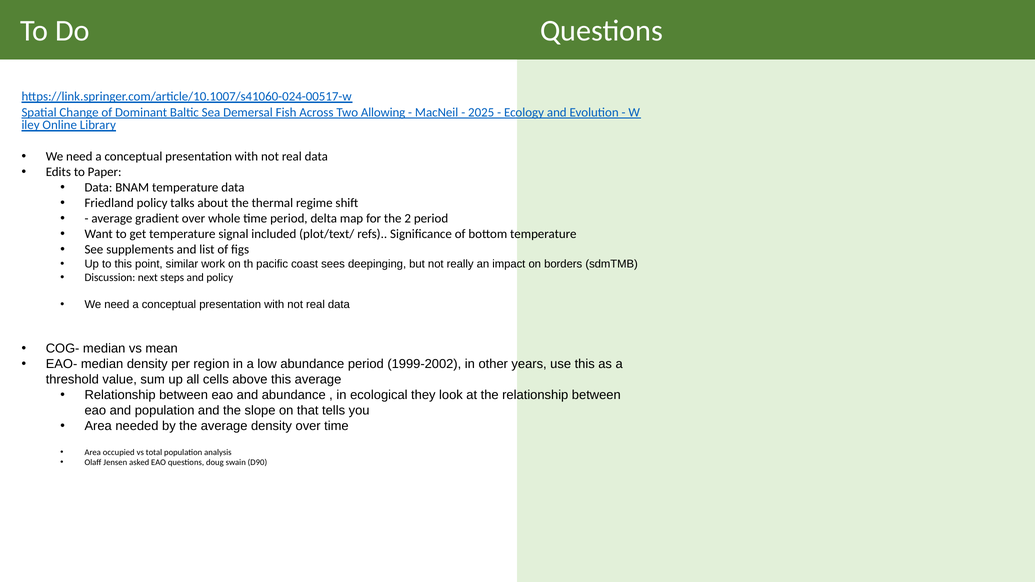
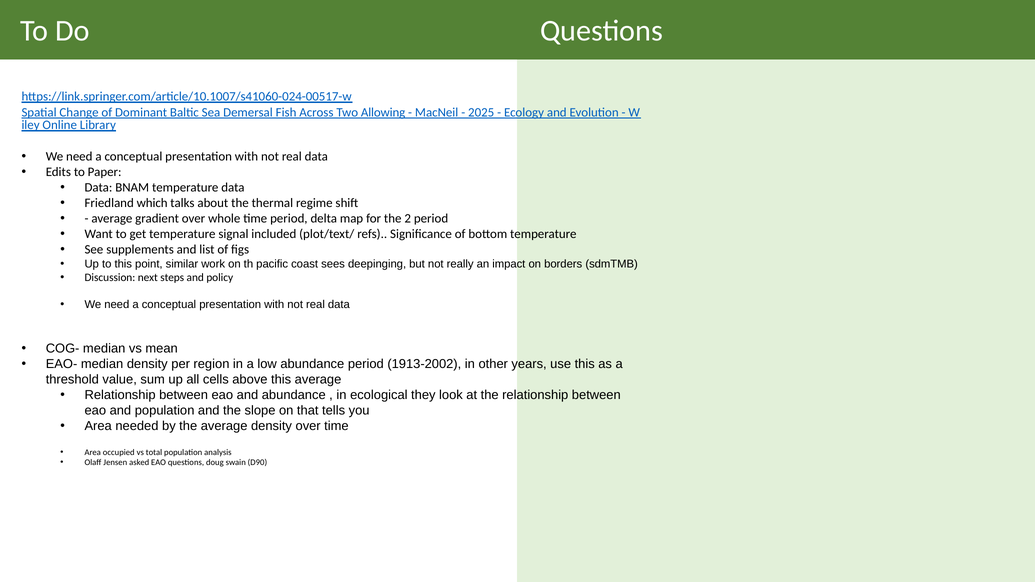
Friedland policy: policy -> which (152, 203)
1999-2002: 1999-2002 -> 1913-2002 (424, 364)
